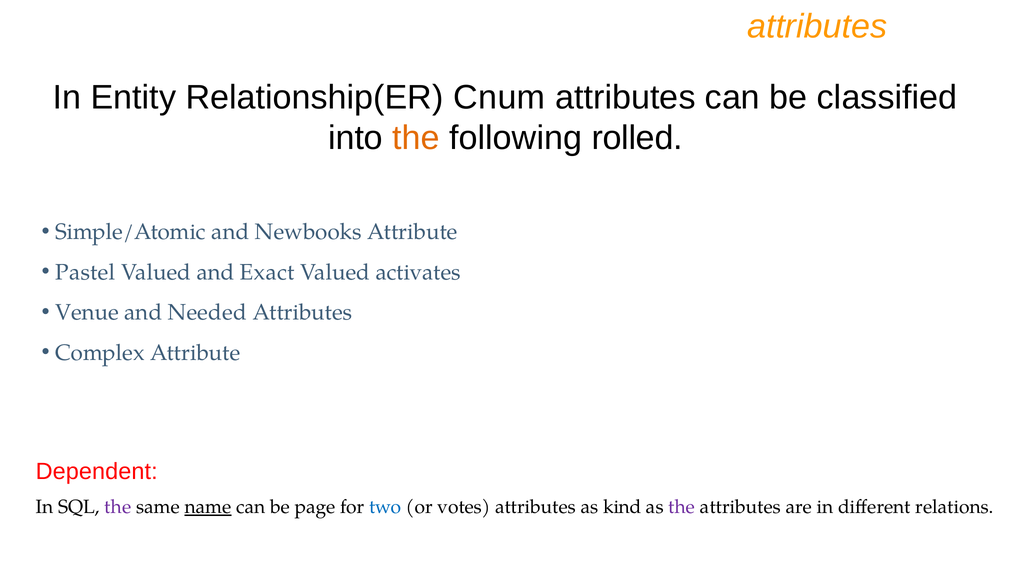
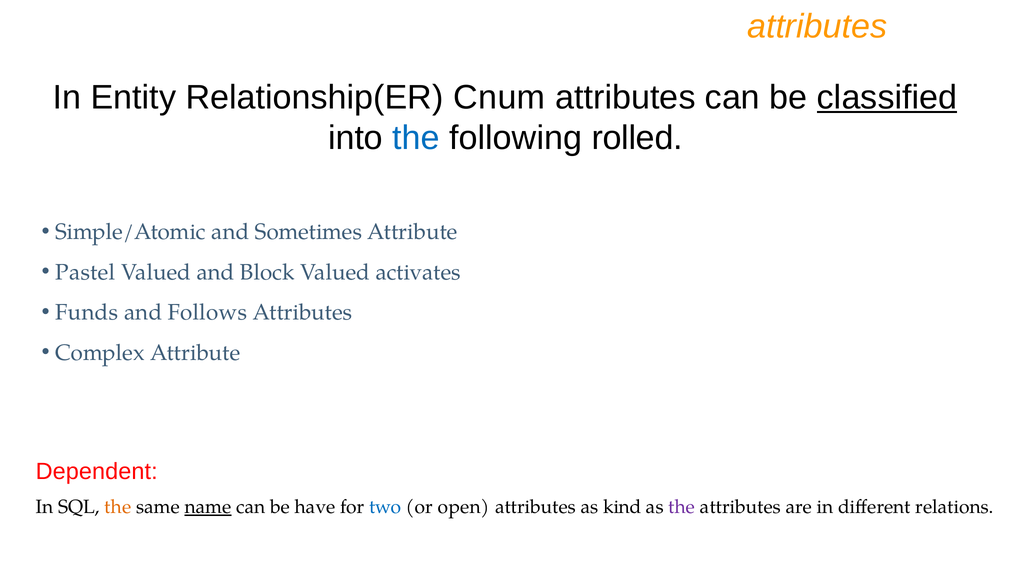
classified underline: none -> present (887, 97)
the colour: orange -> blue (416, 138)
Newbooks: Newbooks -> Sometimes (308, 232)
Exact: Exact -> Block (267, 272)
Venue: Venue -> Funds (87, 313)
Needed: Needed -> Follows (207, 313)
the colour: purple -> orange (118, 507)
page: page -> have (315, 507)
votes: votes -> open (464, 507)
